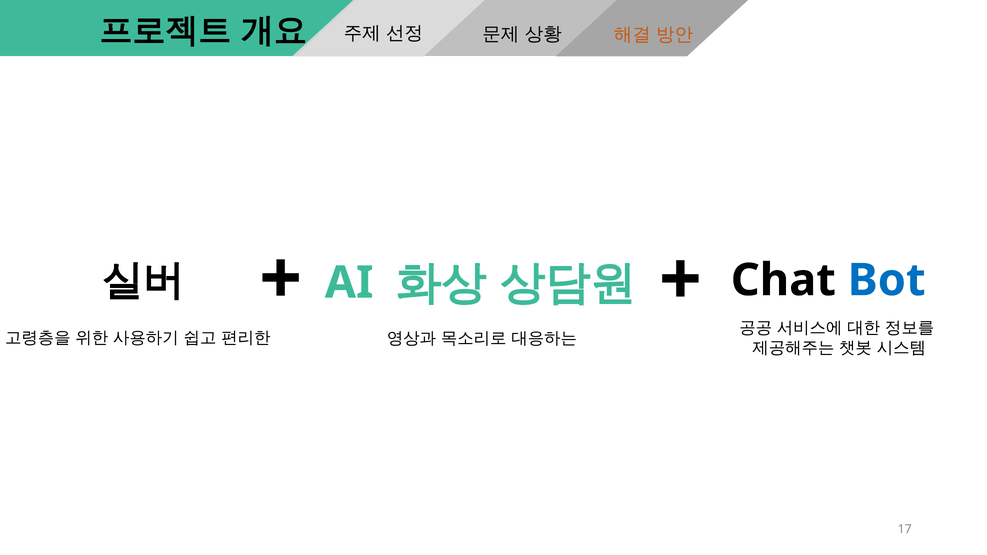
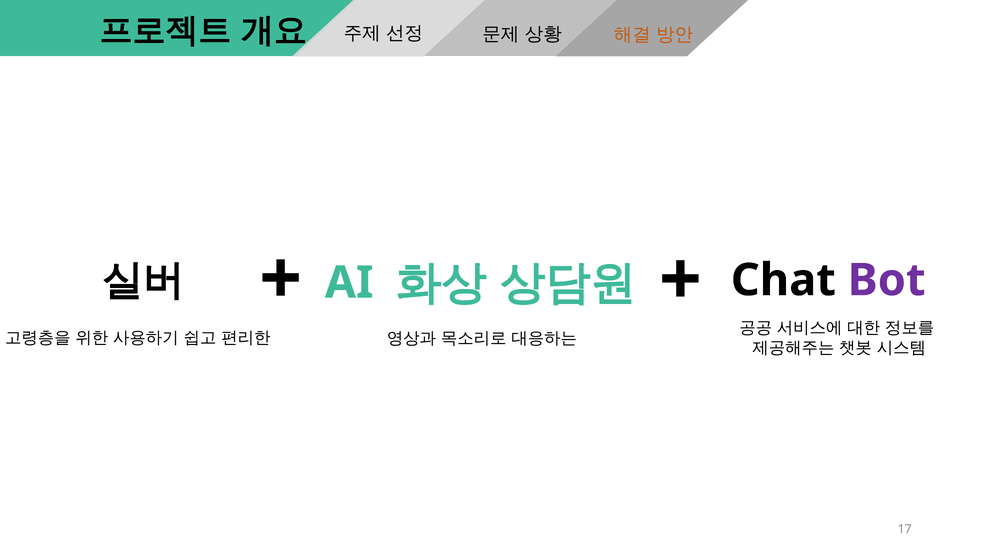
Bot colour: blue -> purple (887, 280)
